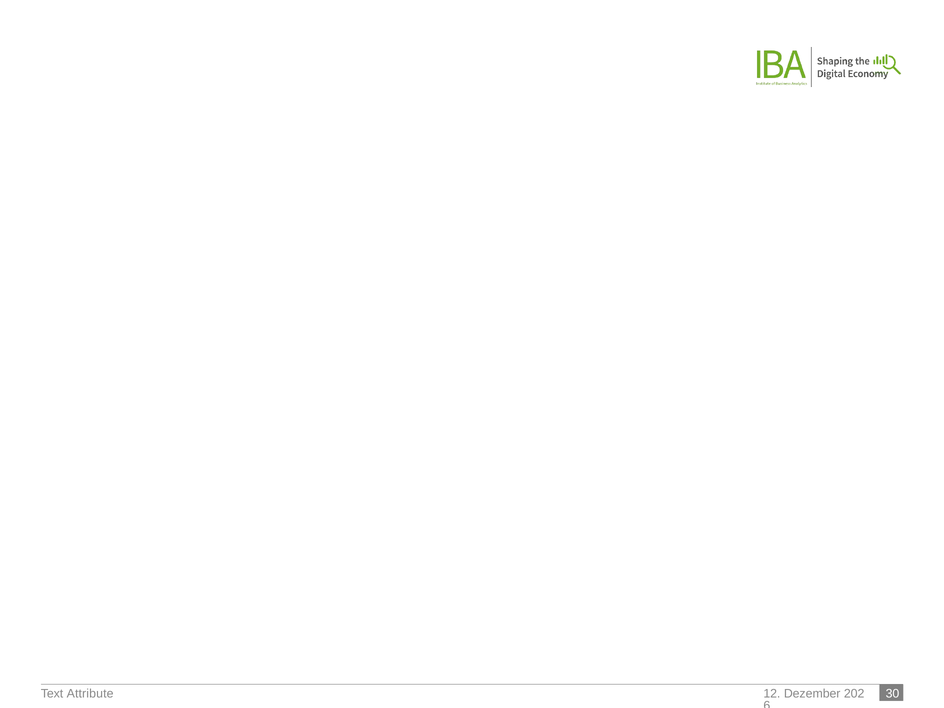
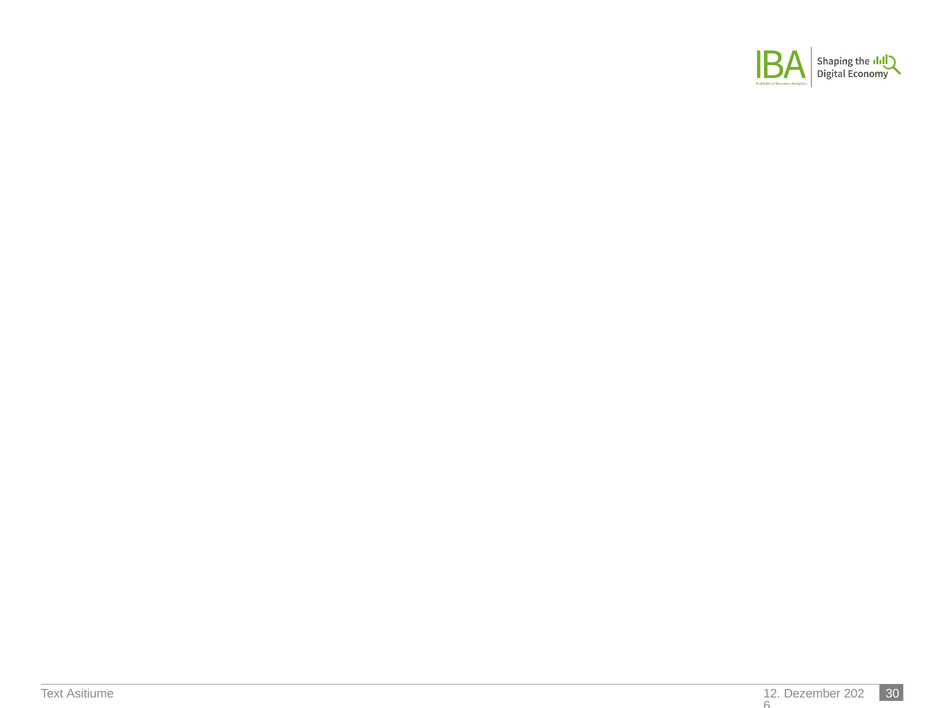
Attribute: Attribute -> Asitiume (90, 694)
